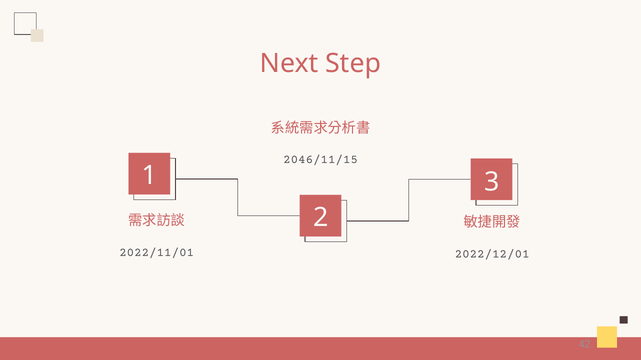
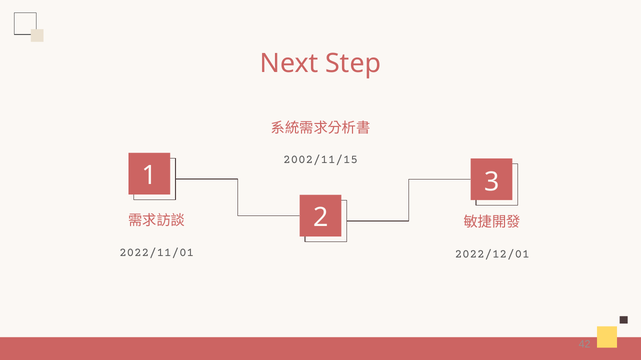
2046/11/15: 2046/11/15 -> 2002/11/15 (321, 159)
